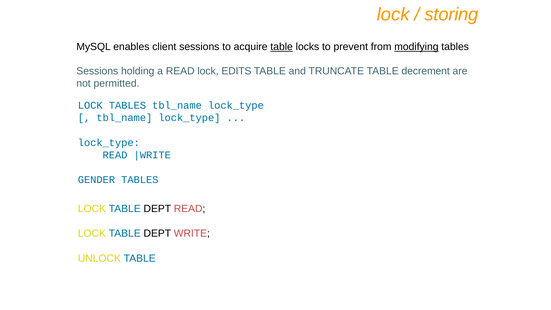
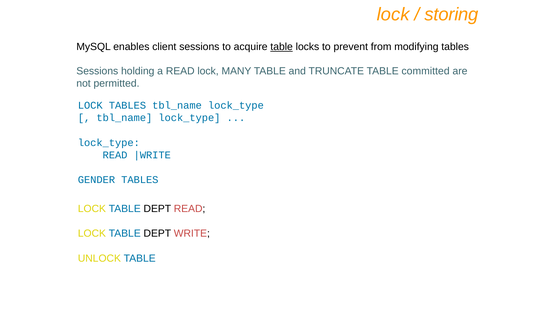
modifying underline: present -> none (416, 47)
EDITS: EDITS -> MANY (236, 71)
decrement: decrement -> committed (426, 71)
